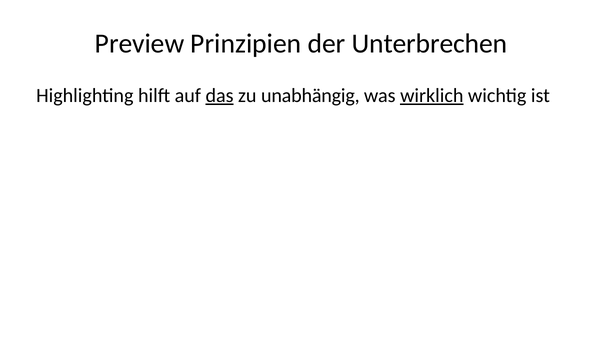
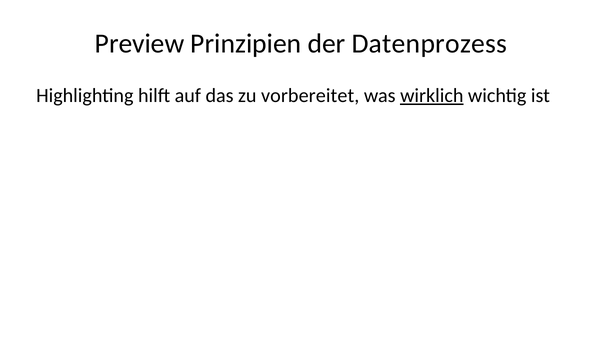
Unterbrechen: Unterbrechen -> Datenprozess (429, 44)
das underline: present -> none (220, 96)
unabhängig: unabhängig -> vorbereitet (310, 96)
